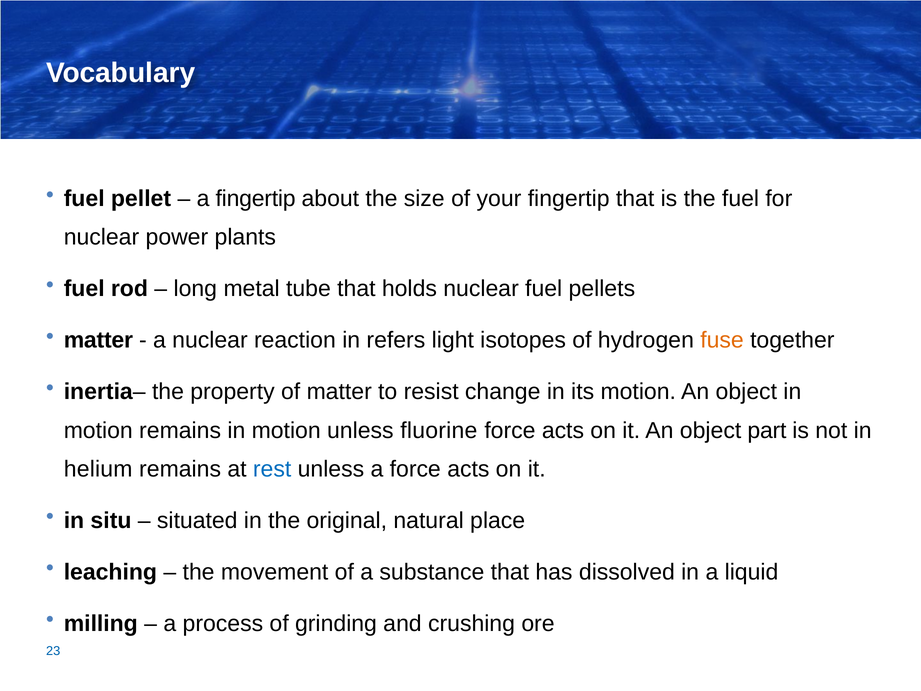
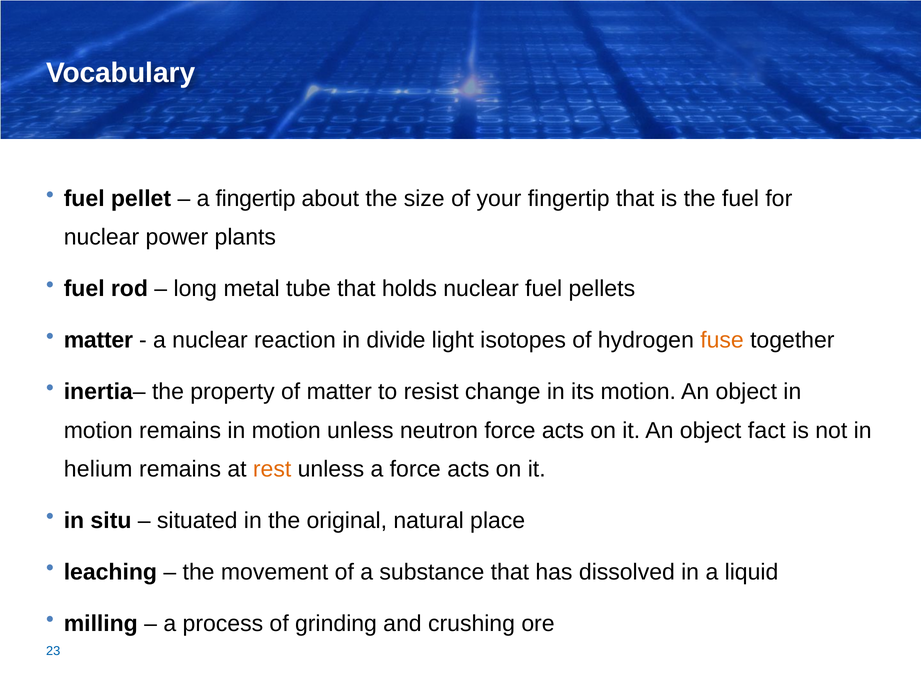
refers: refers -> divide (396, 340)
fluorine: fluorine -> neutron (439, 430)
part: part -> fact (767, 430)
rest colour: blue -> orange (272, 469)
